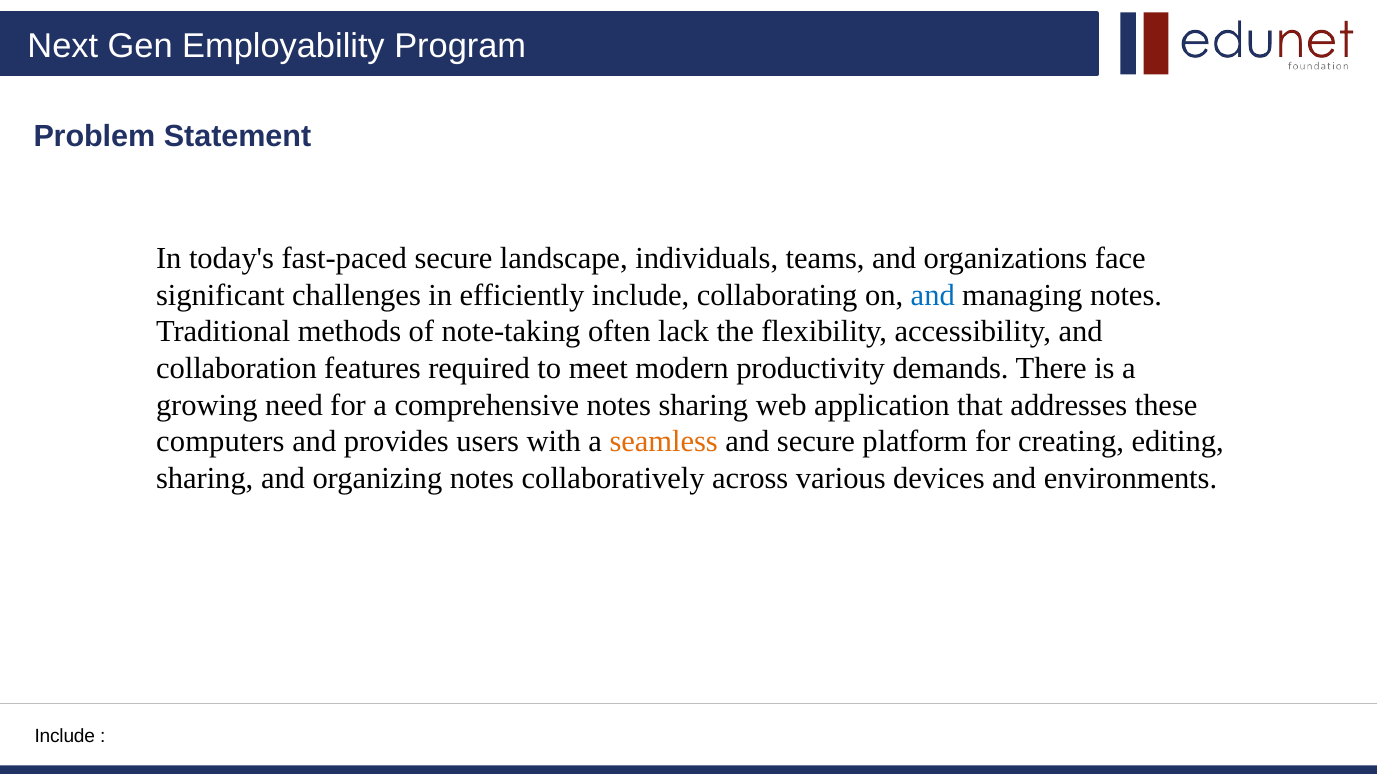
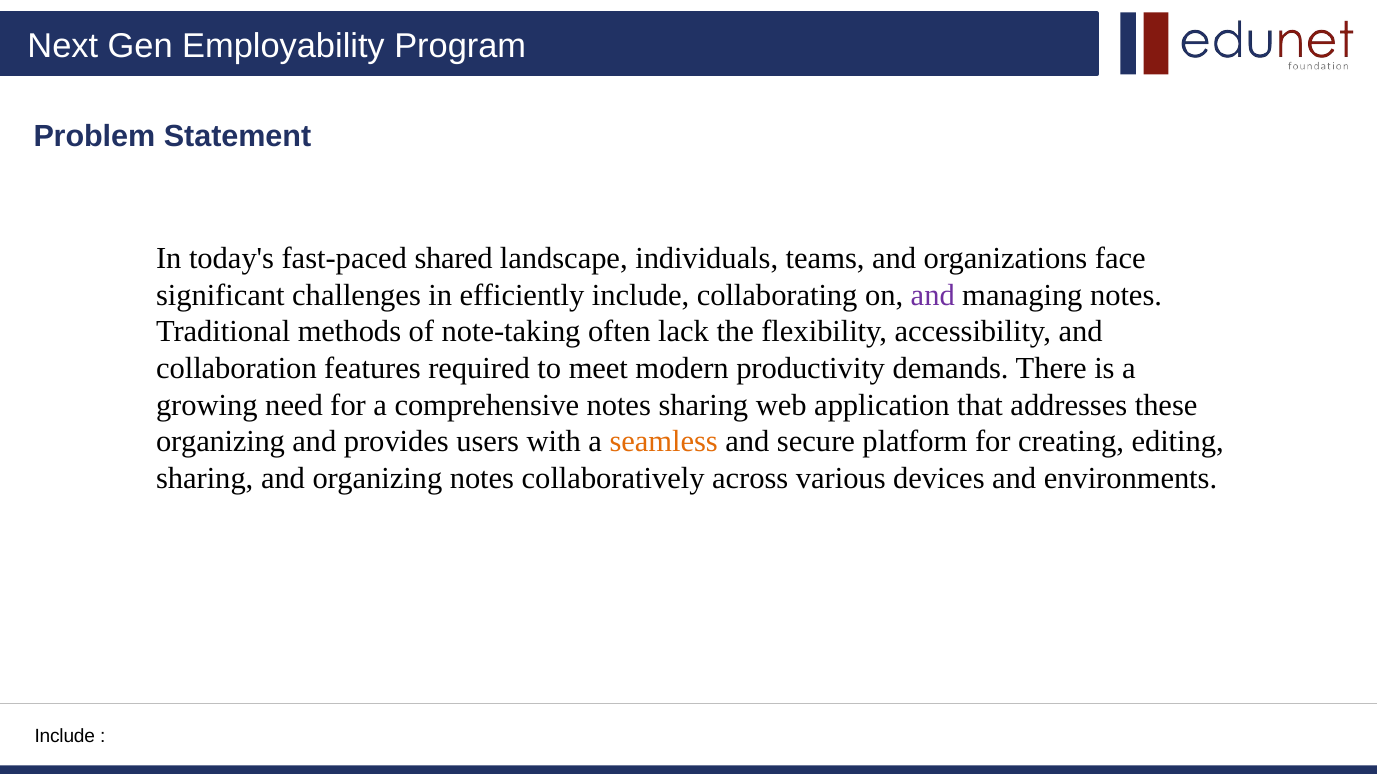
fast-paced secure: secure -> shared (454, 259)
and colour: blue -> purple (933, 295)
computers: computers -> organizing (221, 442)
